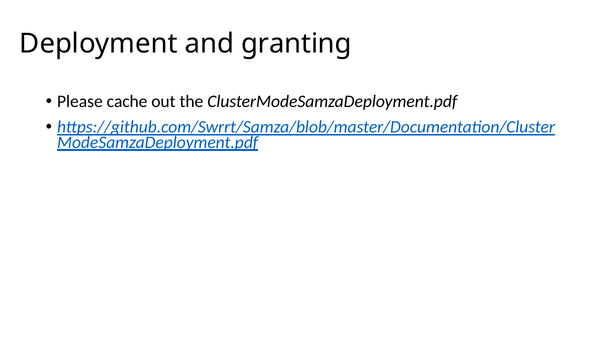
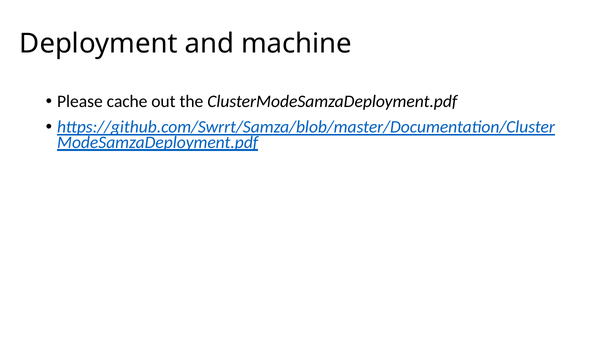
granting: granting -> machine (296, 44)
